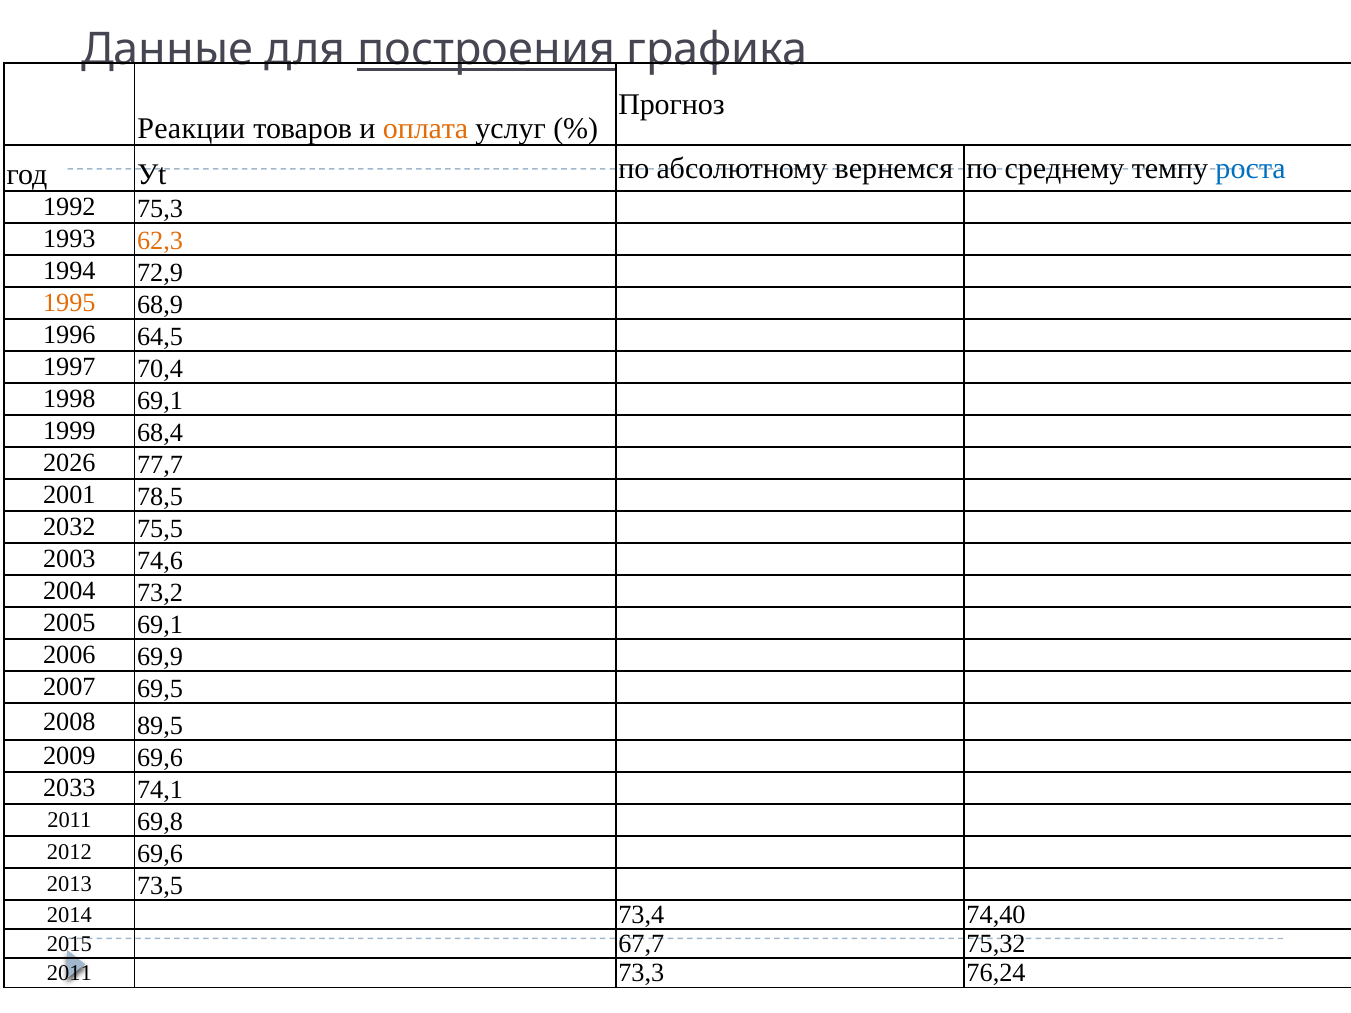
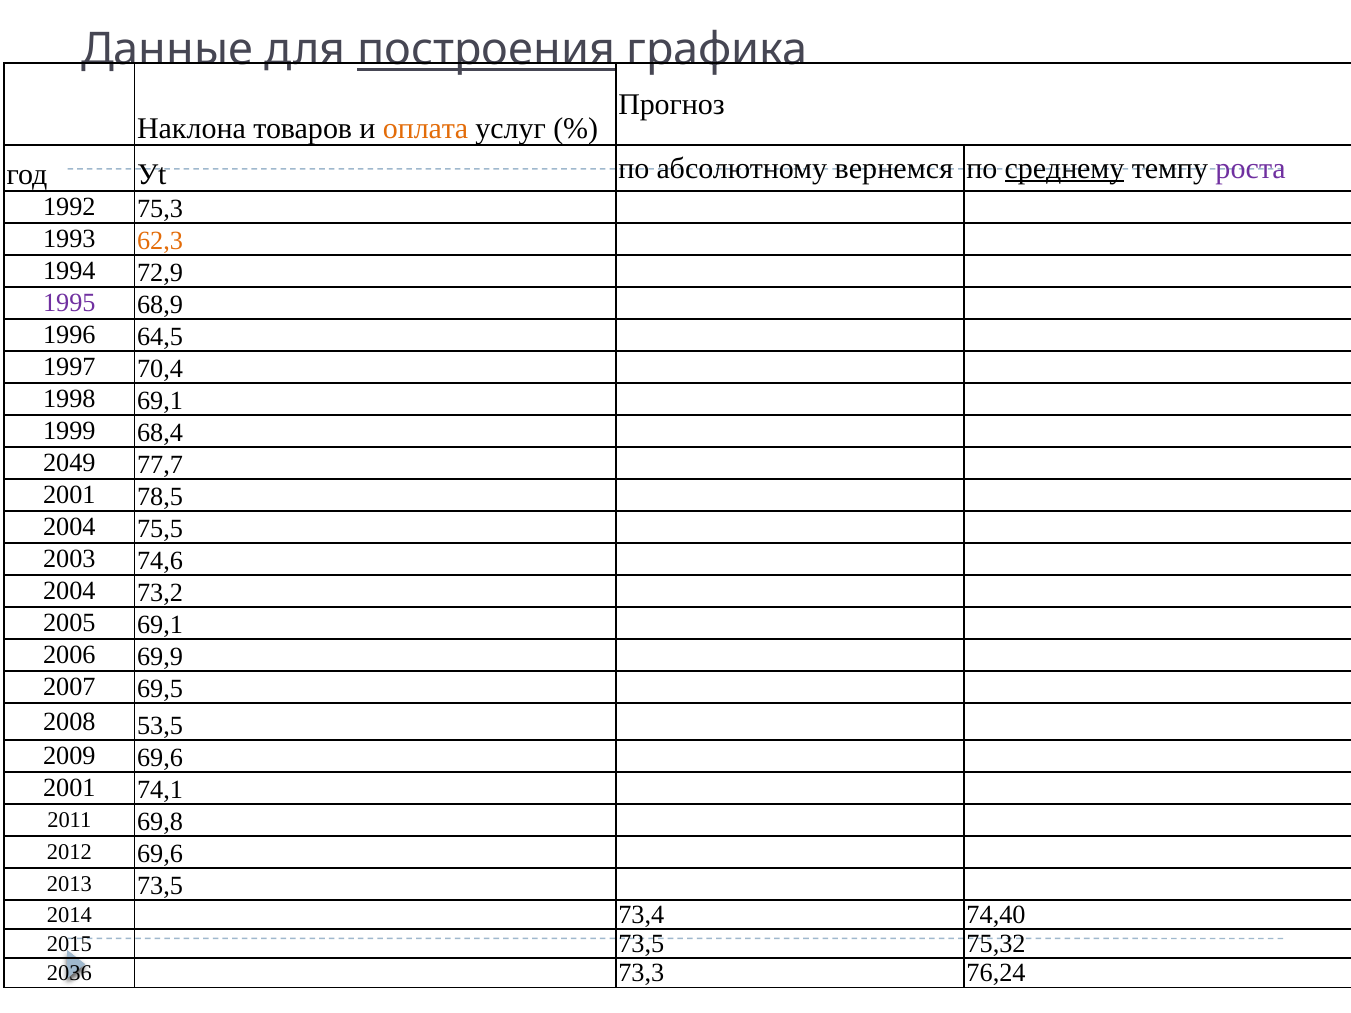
Реакции: Реакции -> Наклона (191, 129)
среднему underline: none -> present (1065, 168)
роста colour: blue -> purple (1251, 168)
1995 colour: orange -> purple (69, 303)
2026: 2026 -> 2049 (69, 463)
2032: 2032 -> 2004 (69, 527)
89,5: 89,5 -> 53,5 (160, 726)
2033: 2033 -> 2001 (69, 788)
2015 67,7: 67,7 -> 73,5 (641, 944)
2011: 2011 -> 2036 (69, 973)
